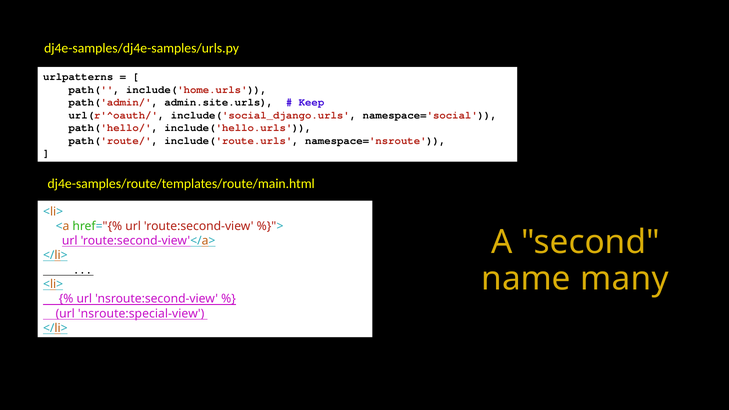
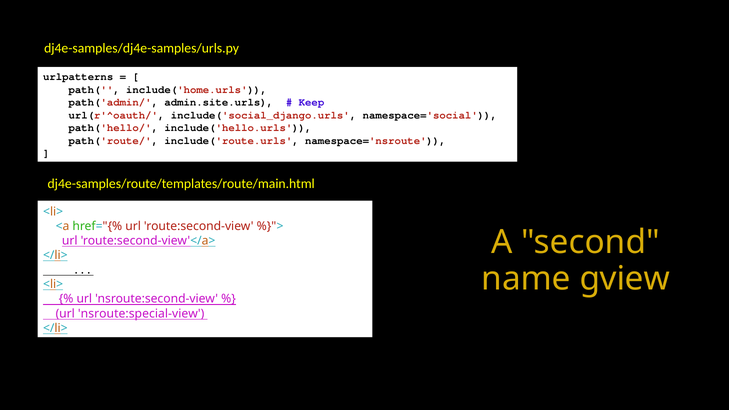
many: many -> gview (625, 279)
